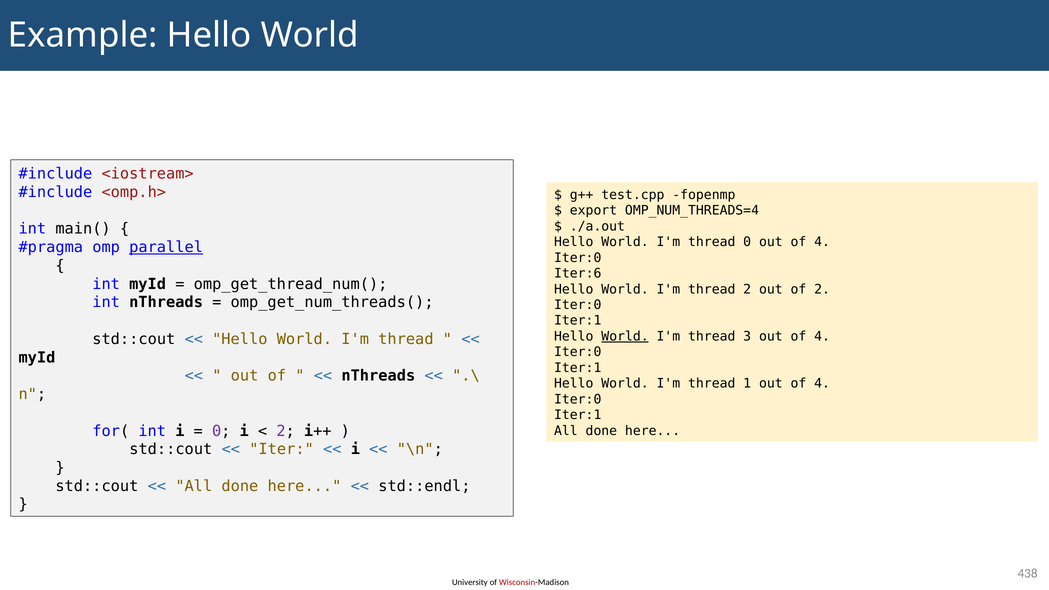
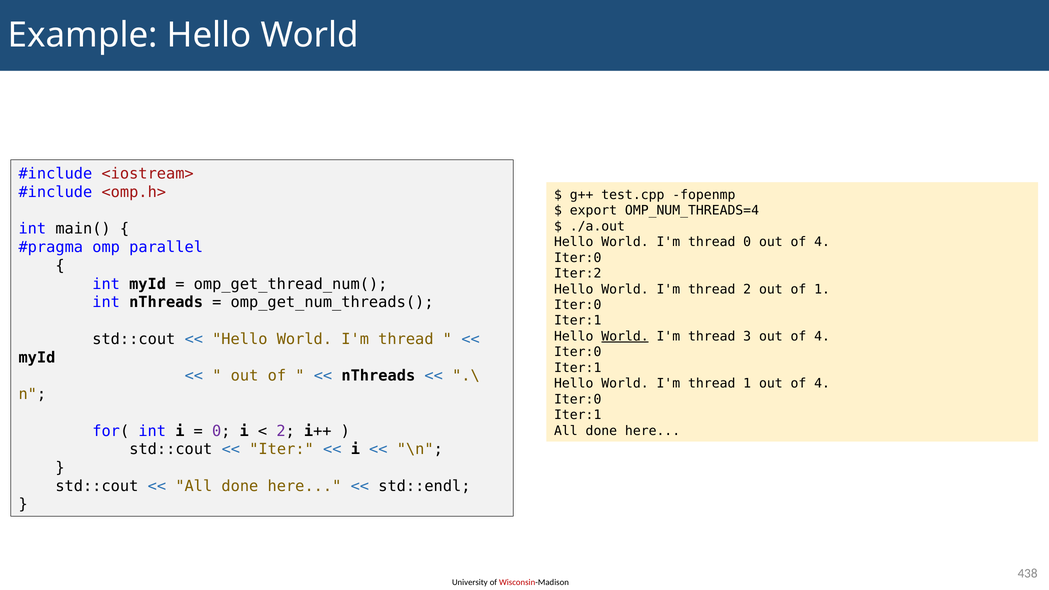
parallel underline: present -> none (166, 247)
Iter:6: Iter:6 -> Iter:2 (578, 273)
of 2: 2 -> 1 (822, 289)
